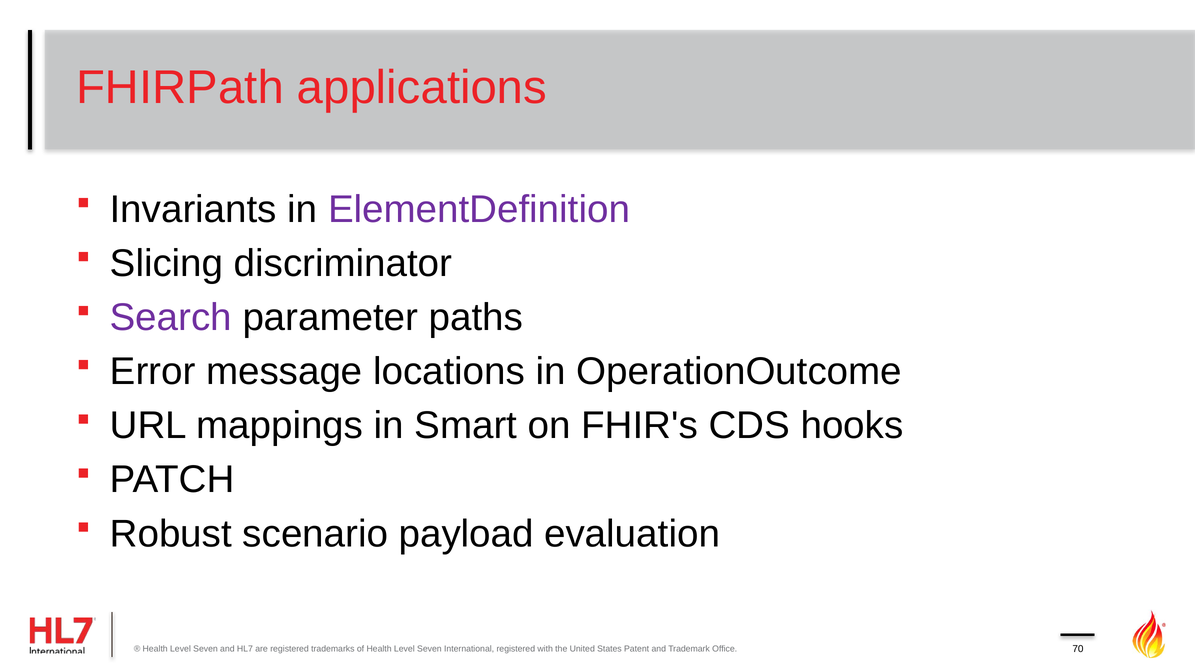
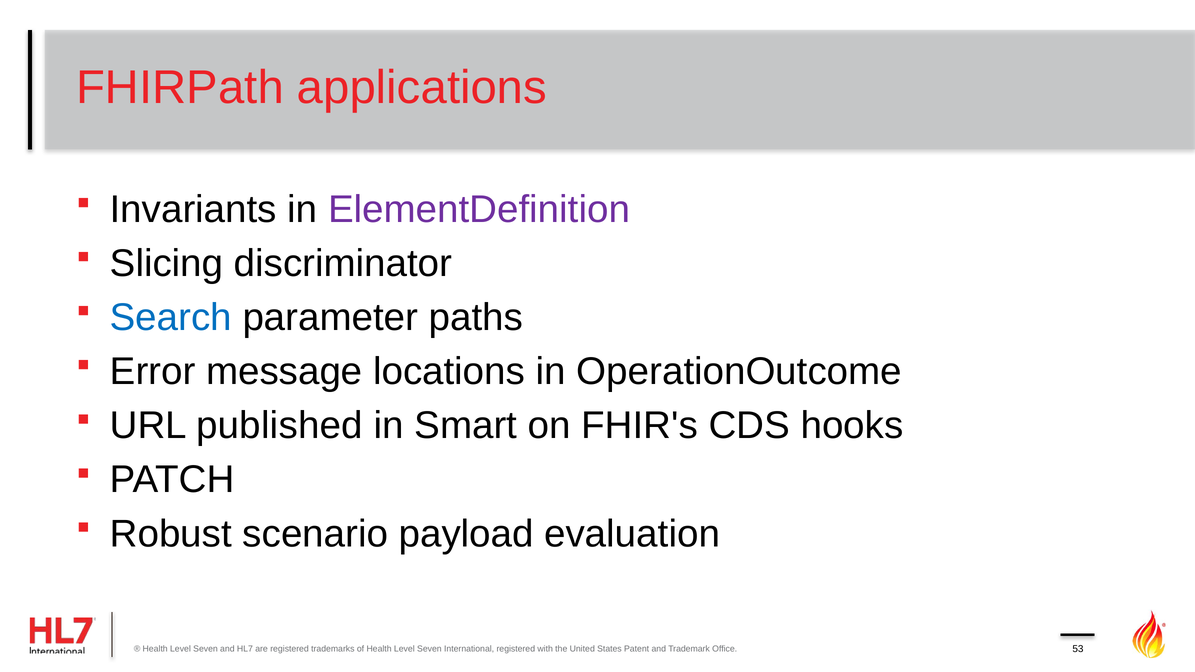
Search colour: purple -> blue (171, 318)
mappings: mappings -> published (280, 426)
70: 70 -> 53 (1078, 649)
